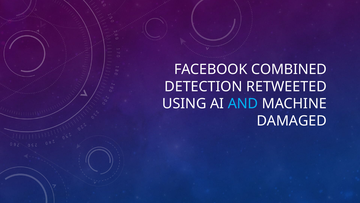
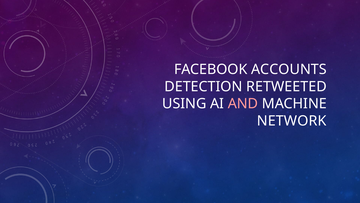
COMBINED: COMBINED -> ACCOUNTS (289, 69)
AND colour: light blue -> pink (243, 103)
DAMAGED: DAMAGED -> NETWORK (292, 121)
